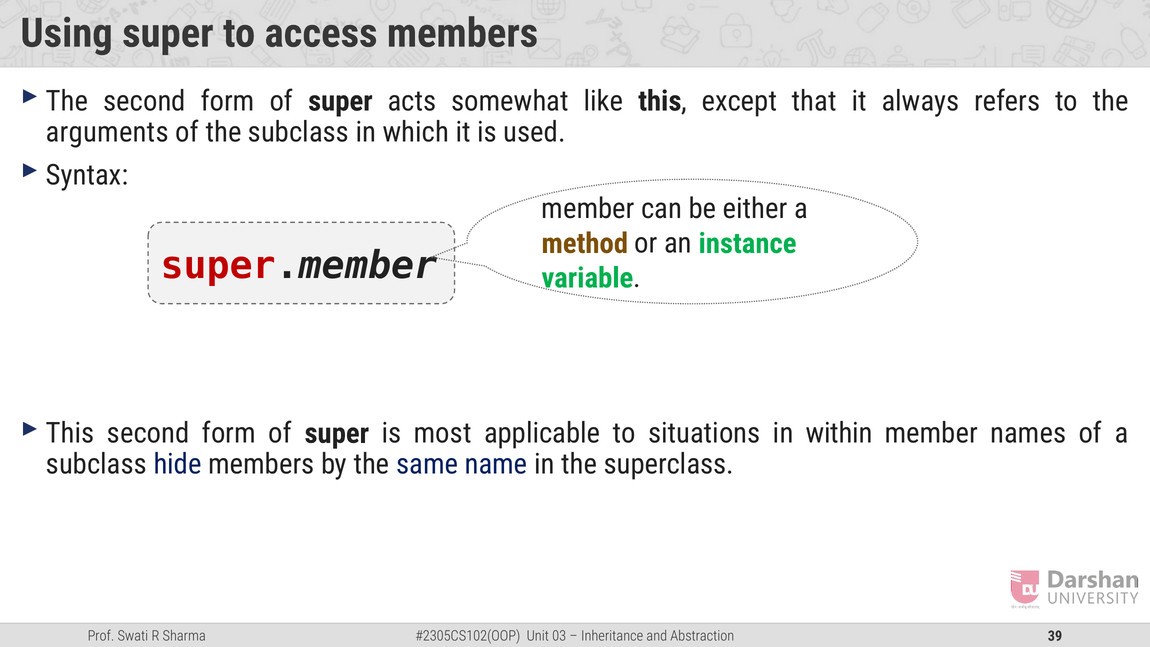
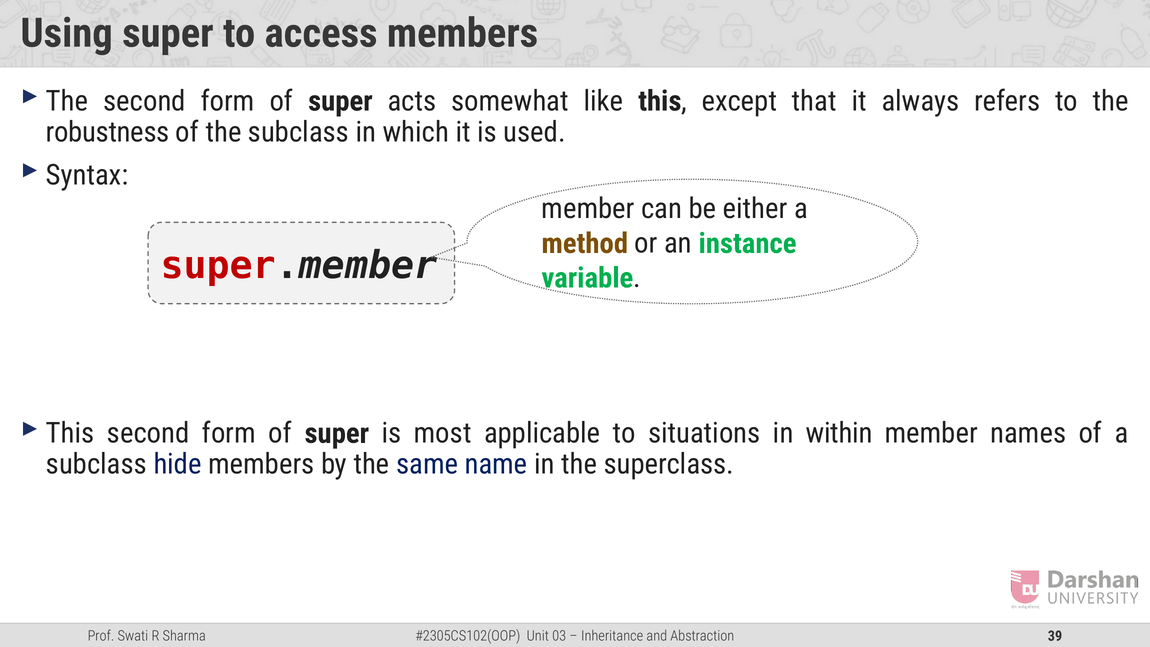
arguments: arguments -> robustness (108, 132)
